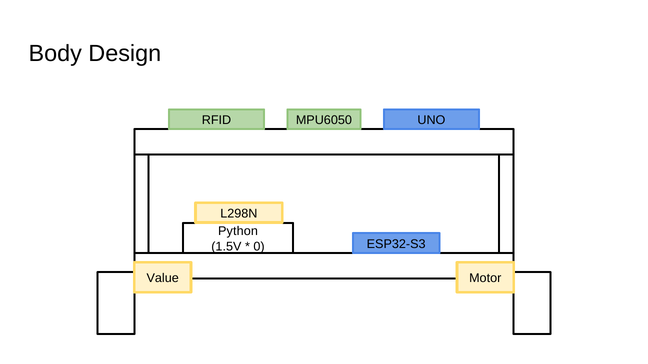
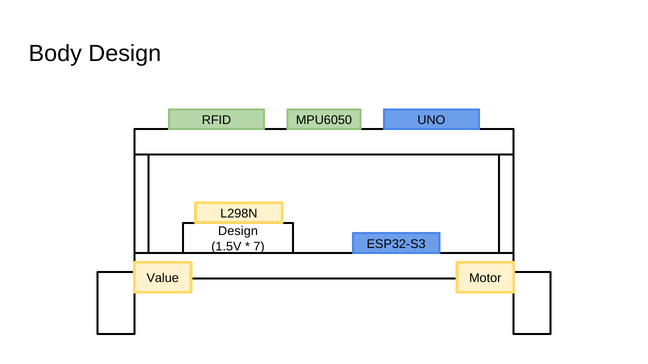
Python: Python -> Design (238, 232)
0: 0 -> 7 (259, 247)
